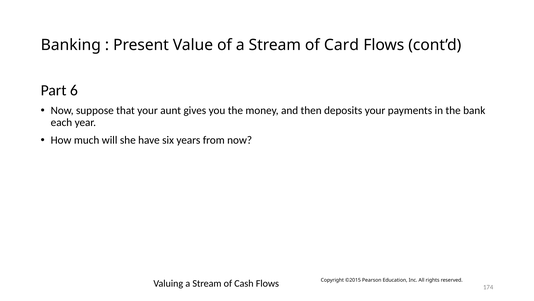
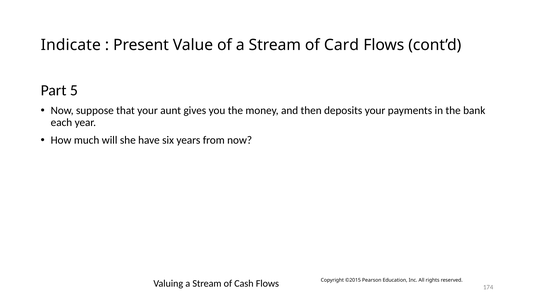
Banking: Banking -> Indicate (71, 45)
6: 6 -> 5 (74, 90)
